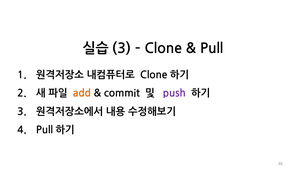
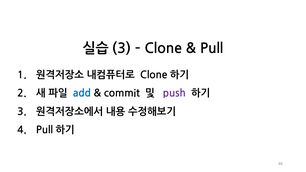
add colour: orange -> blue (82, 93)
